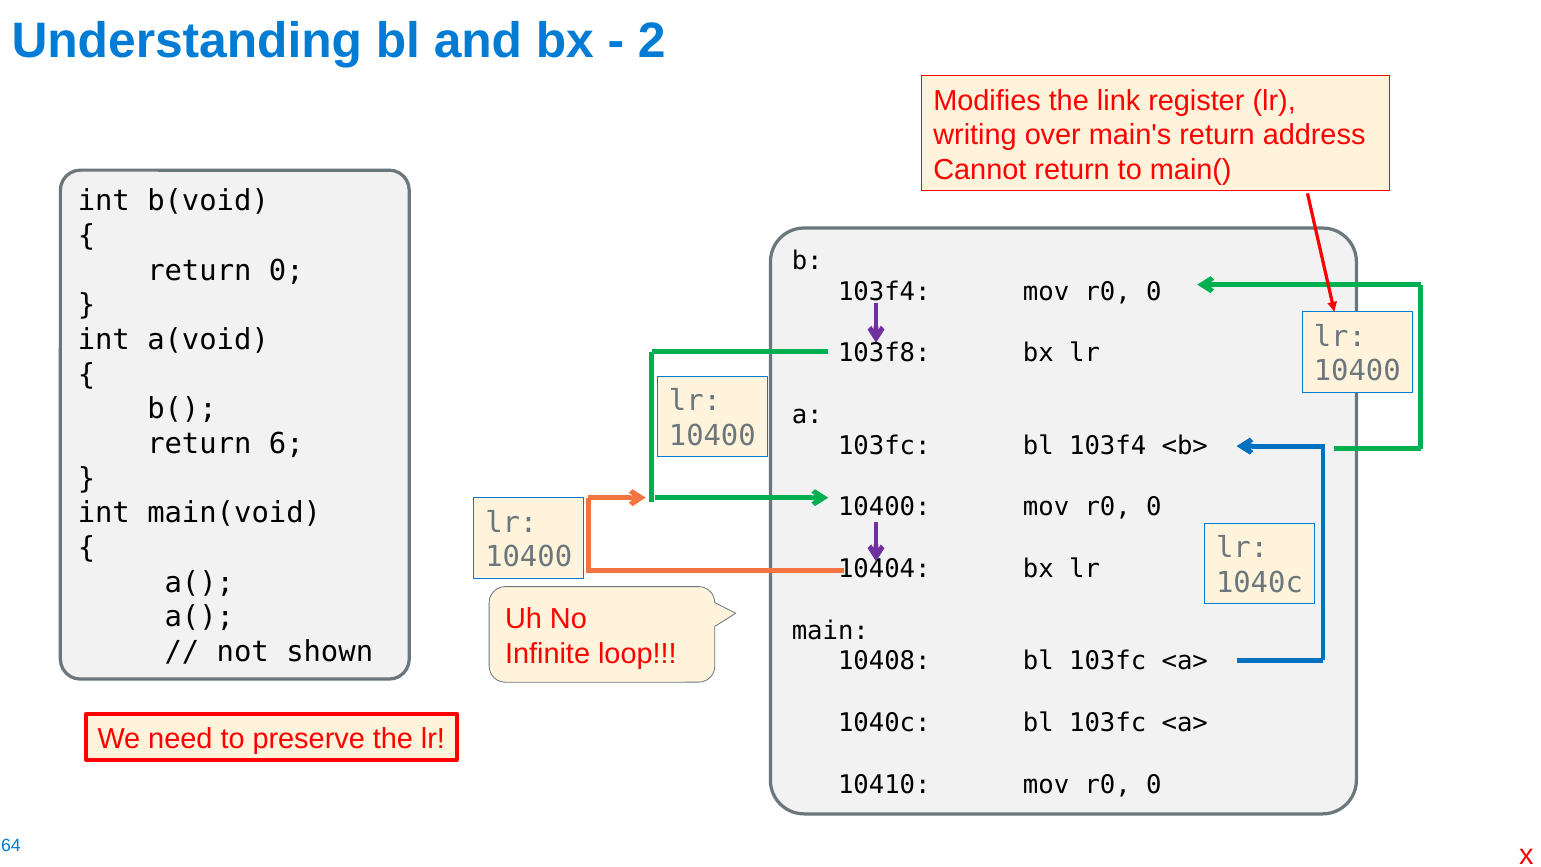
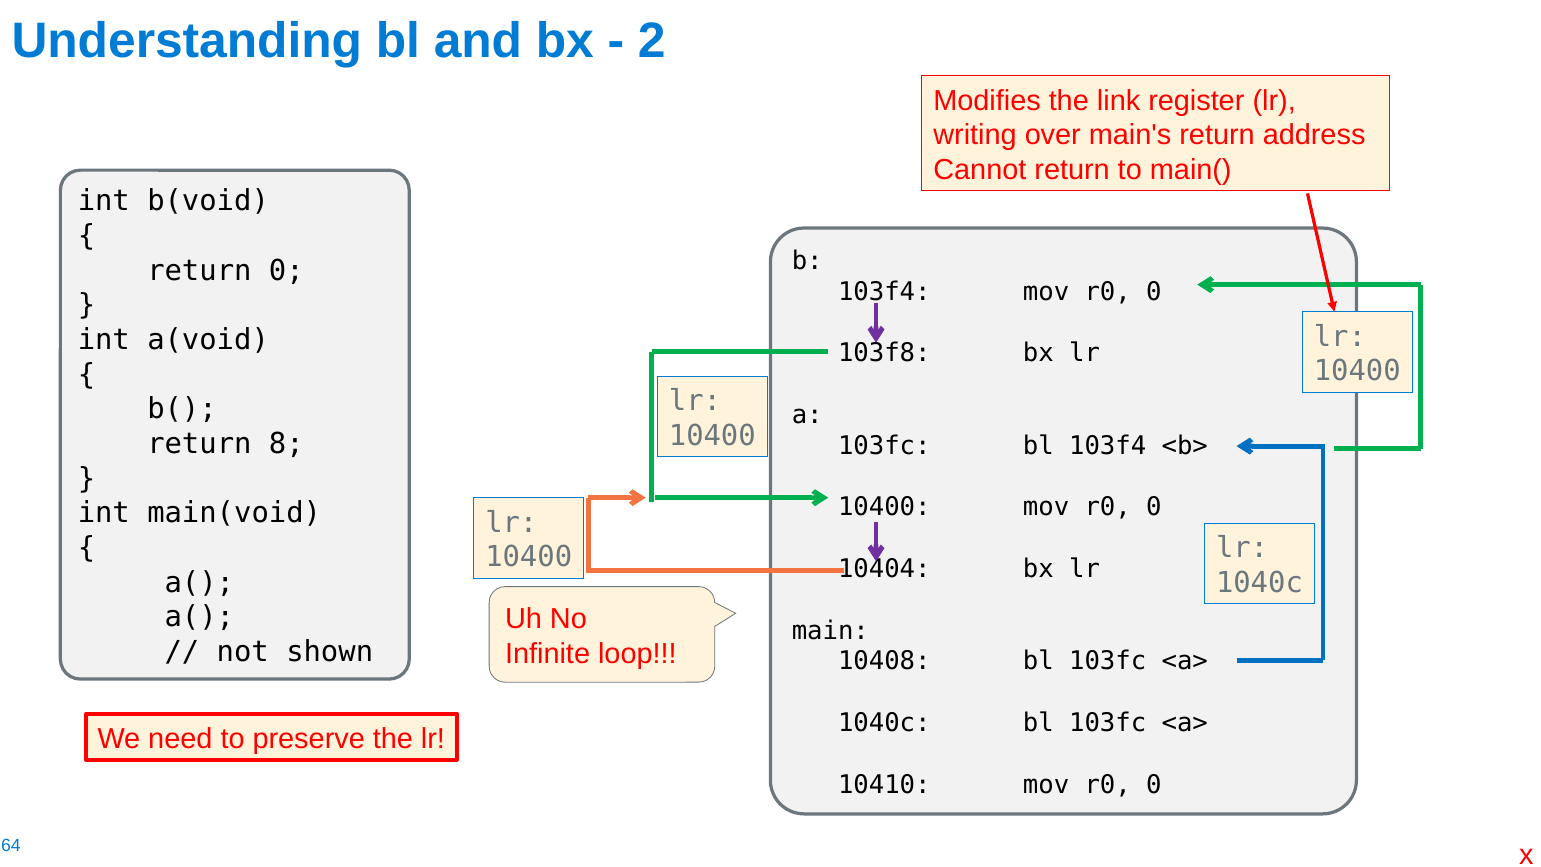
6: 6 -> 8 (286, 444)
